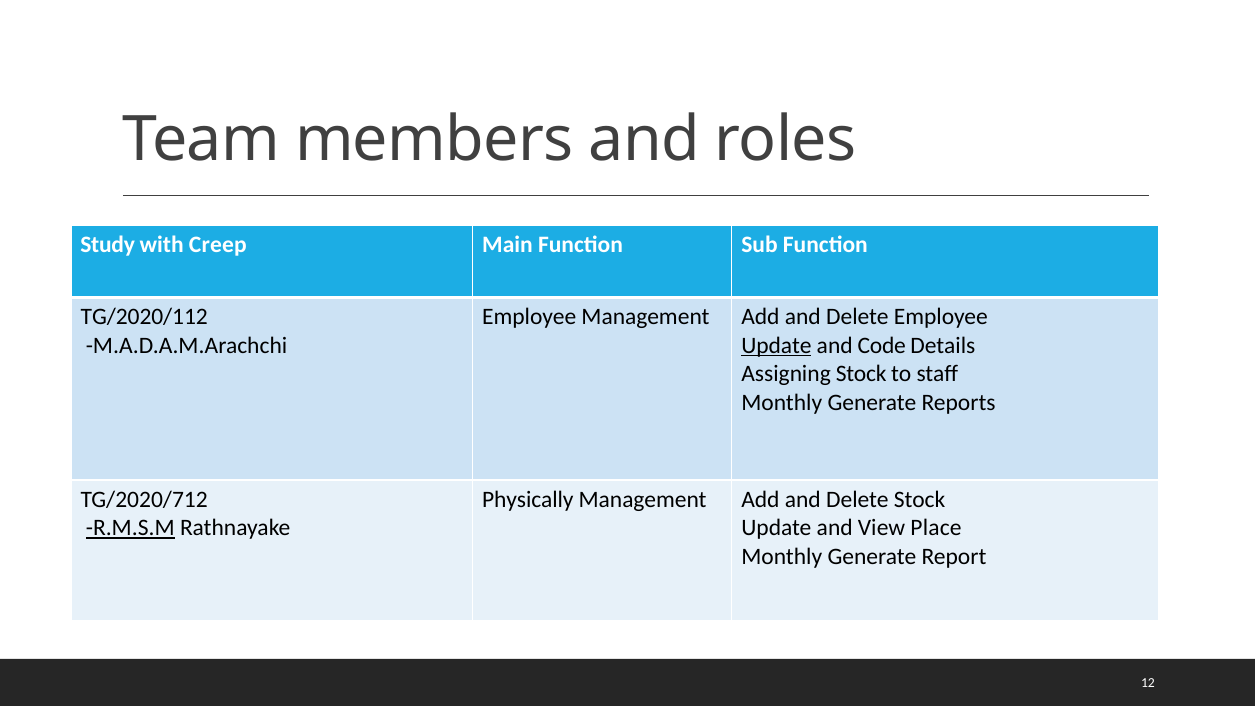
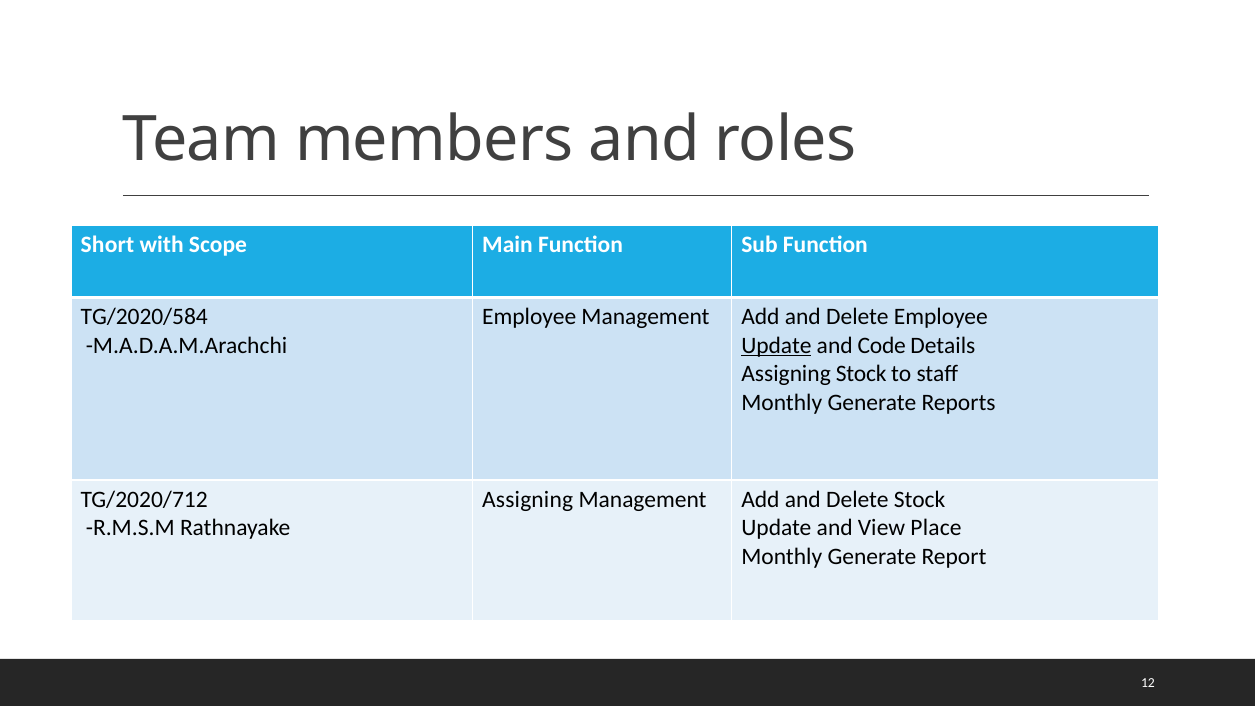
Study: Study -> Short (107, 245)
Creep: Creep -> Scope (218, 245)
TG/2020/112: TG/2020/112 -> TG/2020/584 (144, 317)
Physically: Physically -> Assigning (528, 499)
R.M.S.M underline: present -> none (130, 528)
